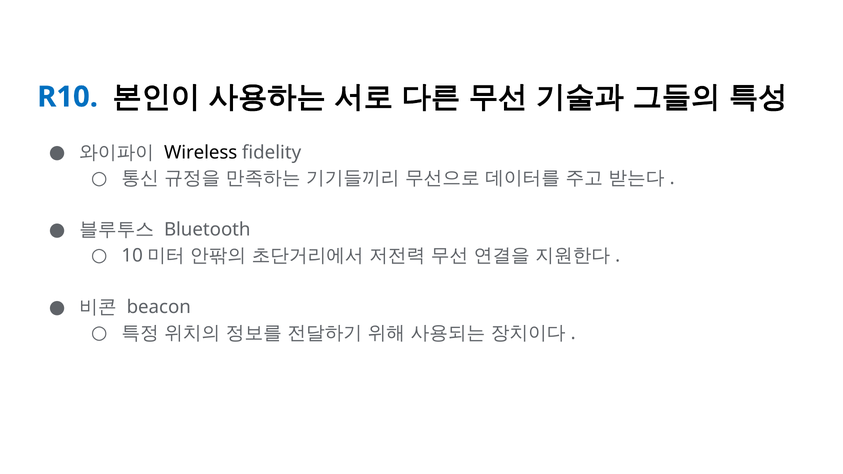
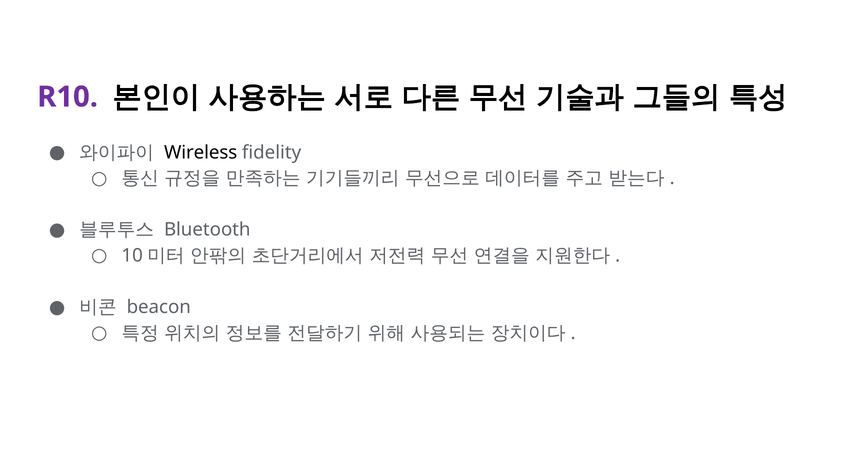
R10 colour: blue -> purple (68, 97)
